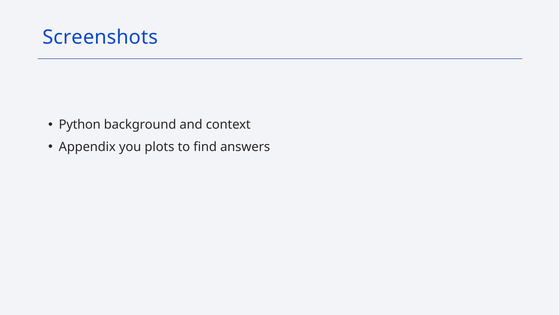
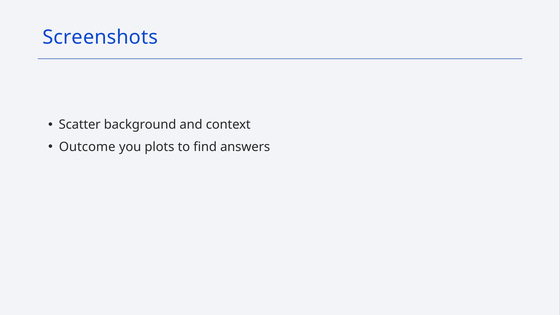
Python: Python -> Scatter (80, 125)
Appendix: Appendix -> Outcome (87, 147)
